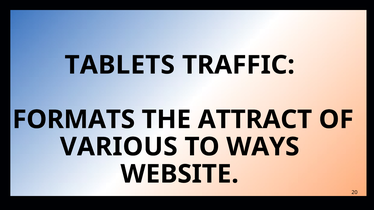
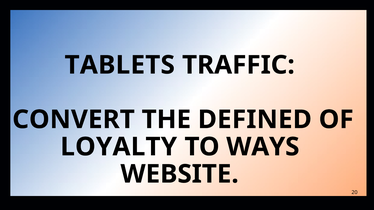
FORMATS: FORMATS -> CONVERT (74, 120)
ATTRACT: ATTRACT -> DEFINED (255, 120)
VARIOUS: VARIOUS -> LOYALTY (119, 147)
